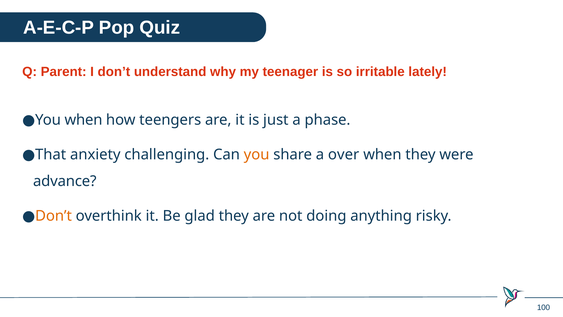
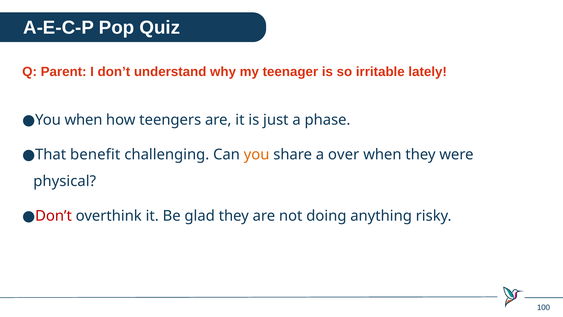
anxiety: anxiety -> benefit (95, 155)
advance: advance -> physical (65, 181)
Don’t colour: orange -> red (54, 216)
